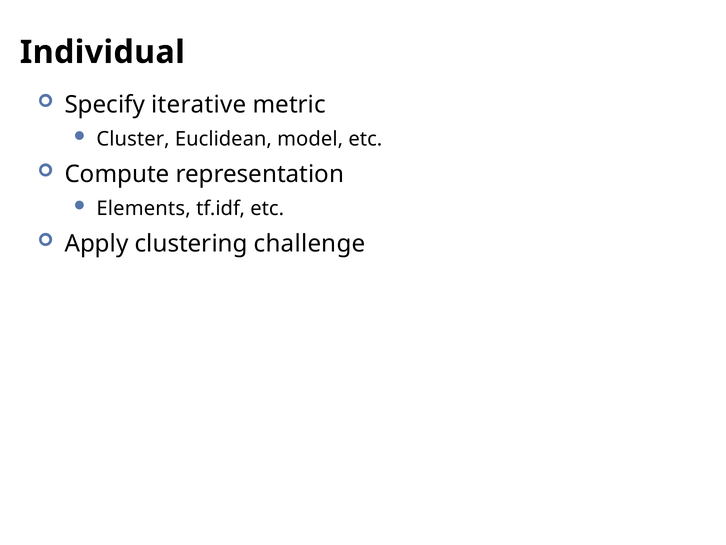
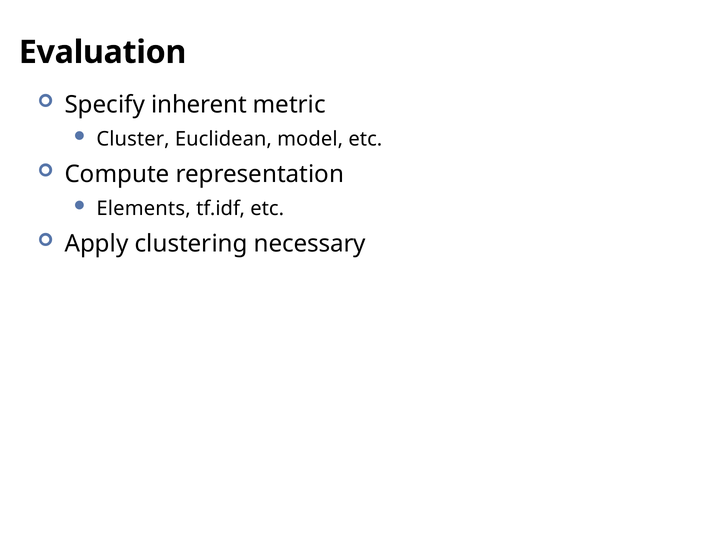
Individual: Individual -> Evaluation (103, 52)
iterative: iterative -> inherent (199, 105)
challenge: challenge -> necessary (310, 243)
